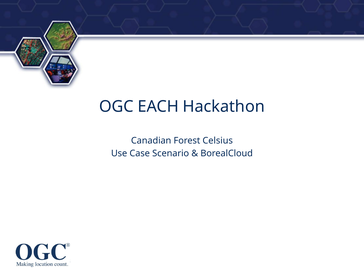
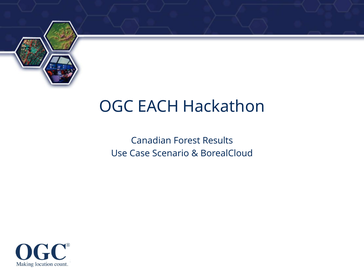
Celsius: Celsius -> Results (218, 141)
